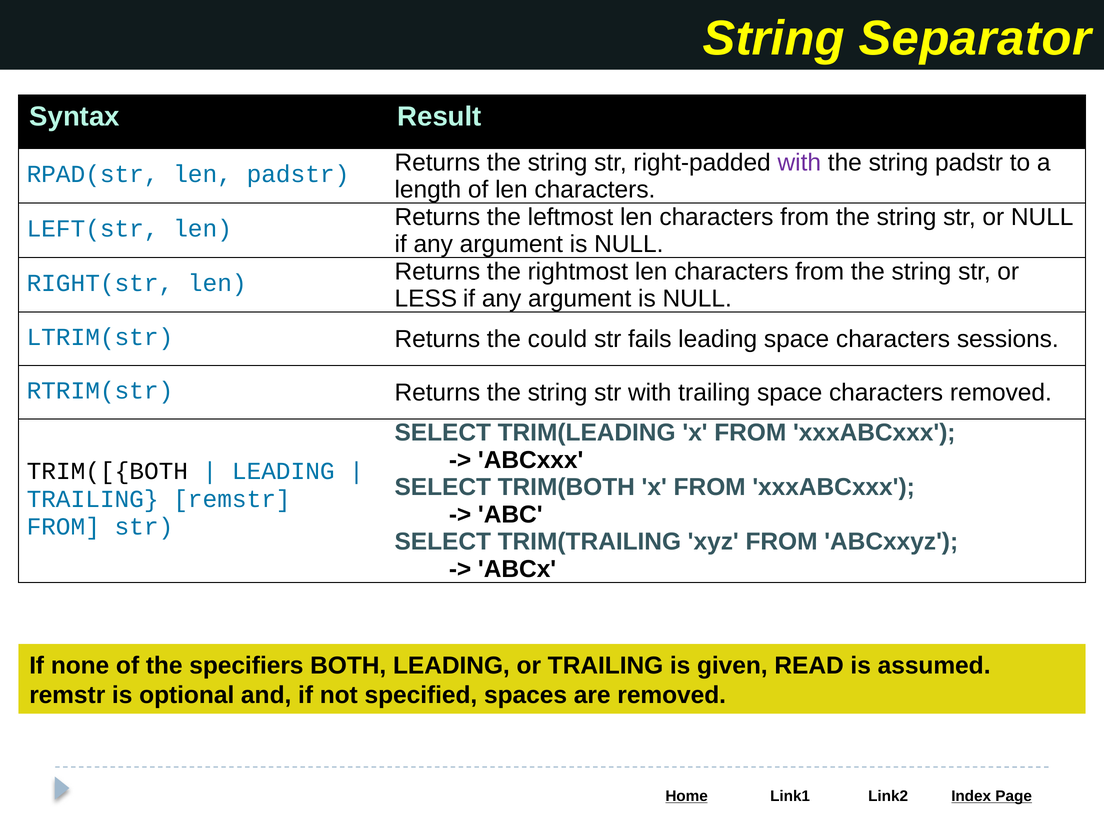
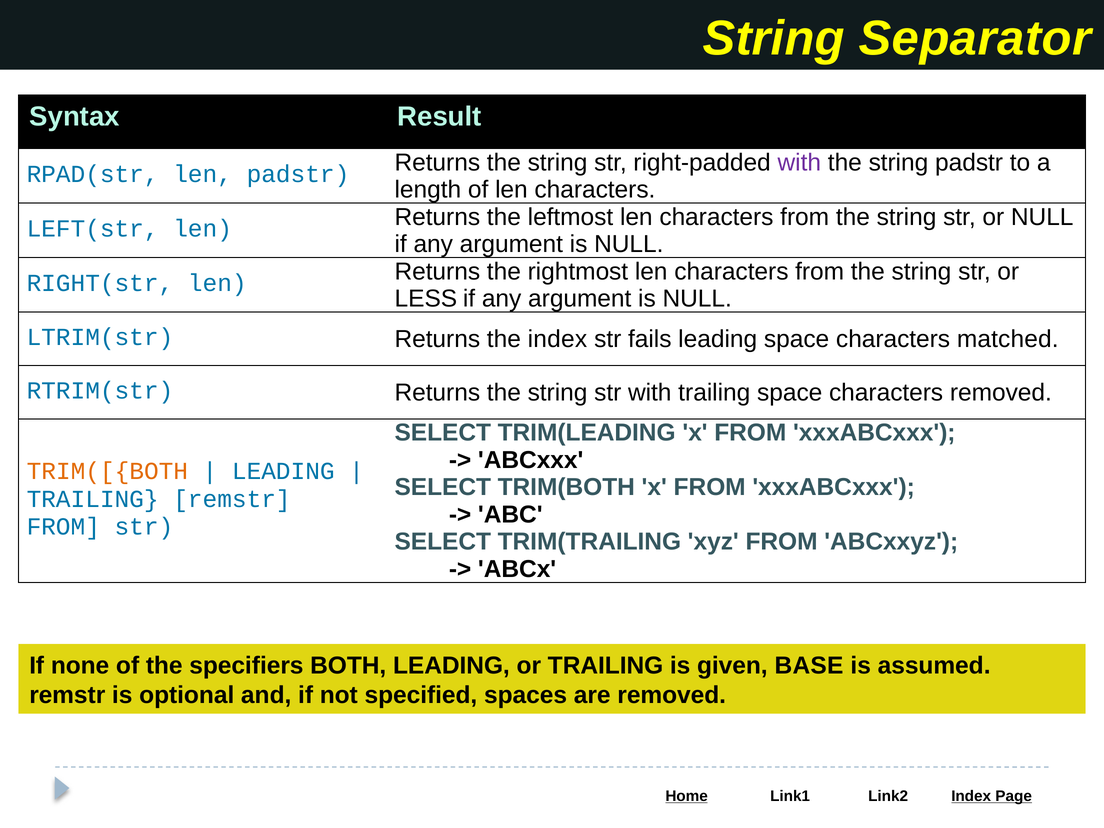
the could: could -> index (557, 339)
sessions: sessions -> matched (1008, 339)
TRIM([{BOTH colour: black -> orange (107, 471)
READ: READ -> BASE (809, 666)
